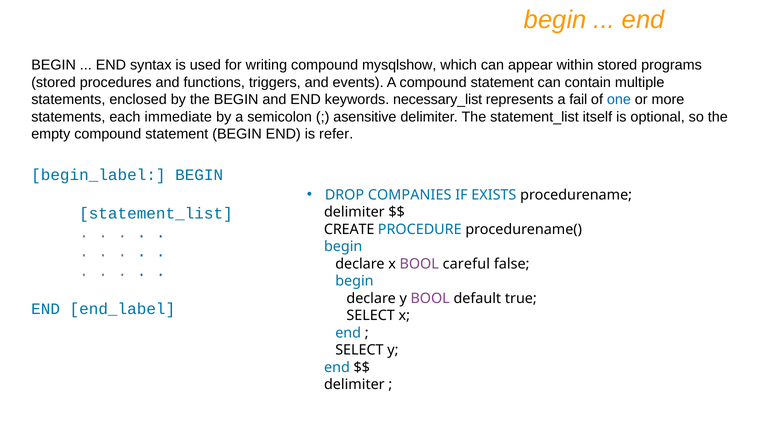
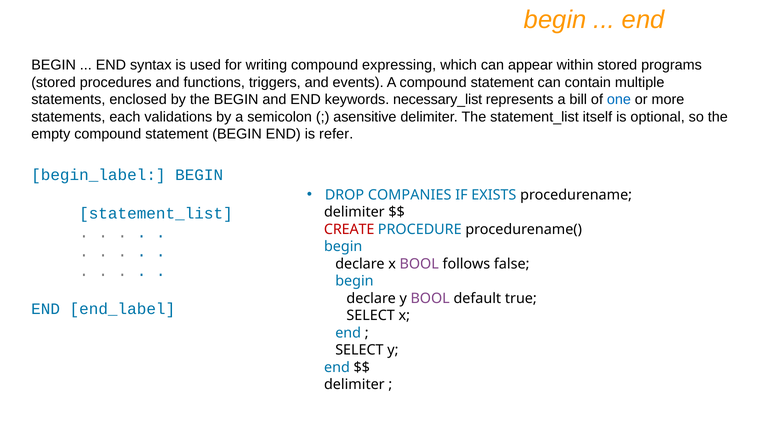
mysqlshow: mysqlshow -> expressing (399, 65)
fail: fail -> bill (578, 100)
immediate: immediate -> validations (178, 117)
CREATE colour: black -> red (349, 229)
careful: careful -> follows (466, 264)
